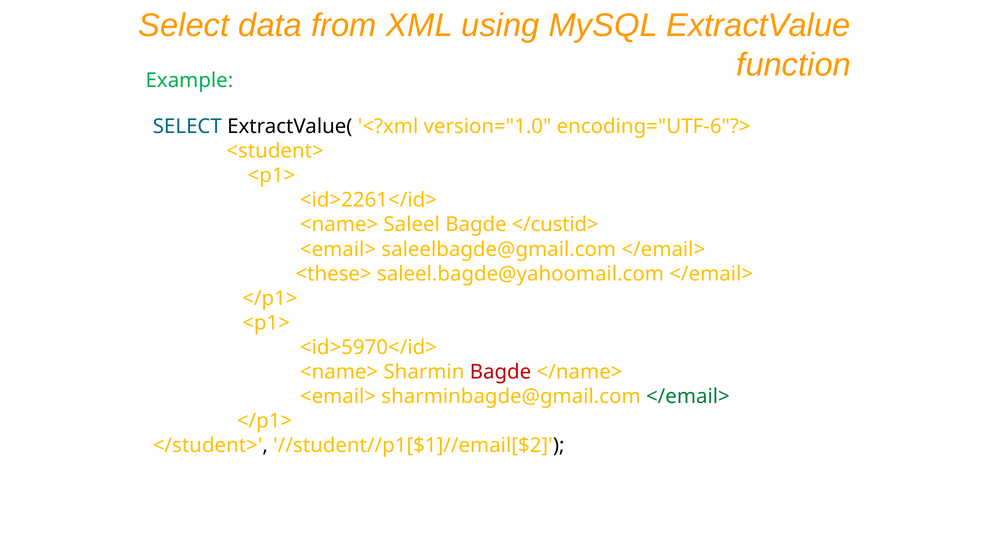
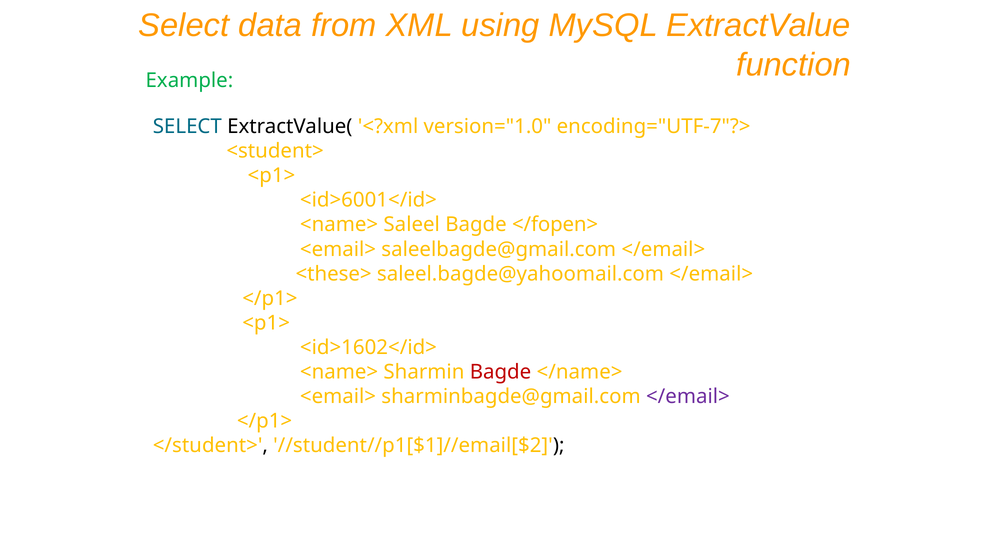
encoding="UTF-6"?>: encoding="UTF-6"?> -> encoding="UTF-7"?> (654, 126)
<id>2261</id>: <id>2261</id> -> <id>6001</id> (368, 200)
</custid>: </custid> -> </fopen> (555, 225)
<id>5970</id>: <id>5970</id> -> <id>1602</id> (368, 347)
</email> colour: green -> purple (688, 396)
